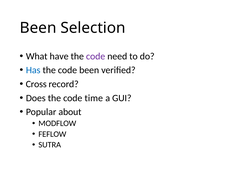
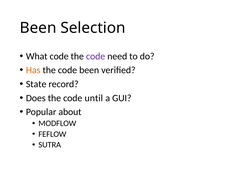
What have: have -> code (59, 56)
Has colour: blue -> orange (33, 70)
Cross: Cross -> State (36, 84)
time: time -> until (94, 98)
